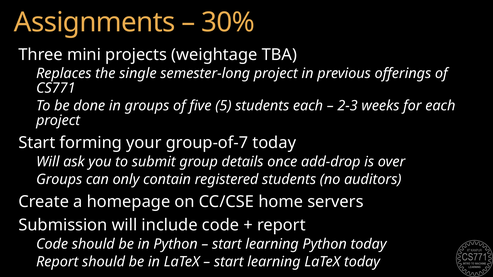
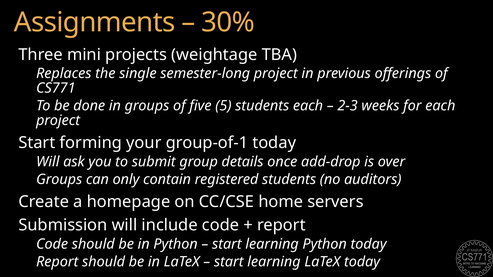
group-of-7: group-of-7 -> group-of-1 (207, 143)
